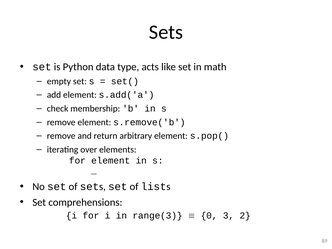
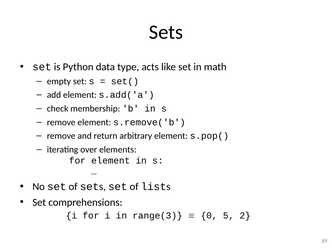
3: 3 -> 5 (229, 215)
